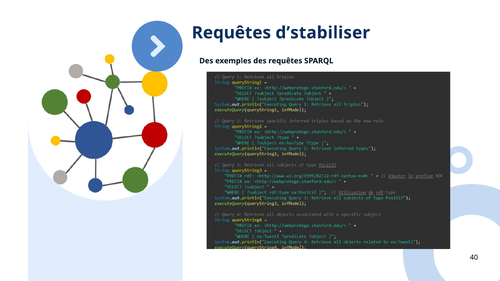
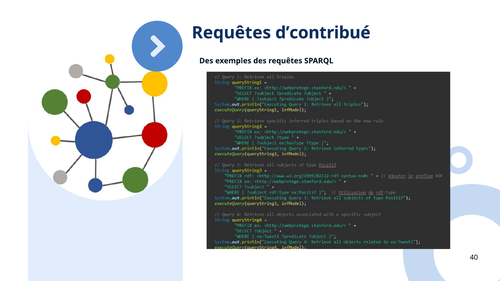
d’stabiliser: d’stabiliser -> d’contribué (323, 33)
